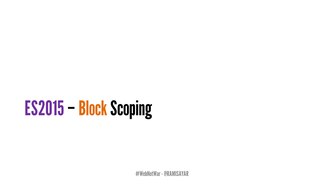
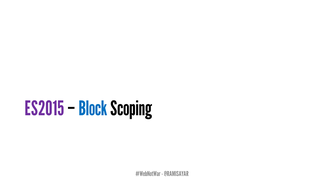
Block colour: orange -> blue (93, 109)
